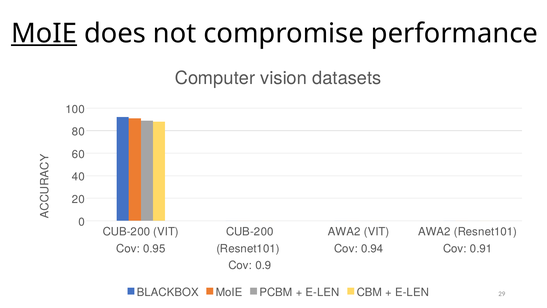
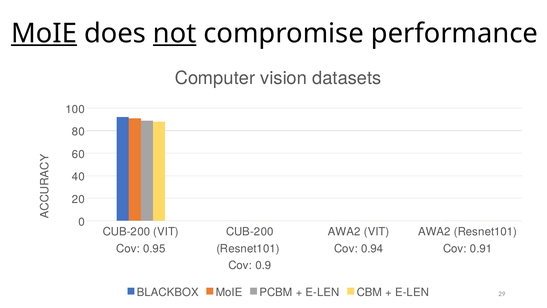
not underline: none -> present (175, 33)
